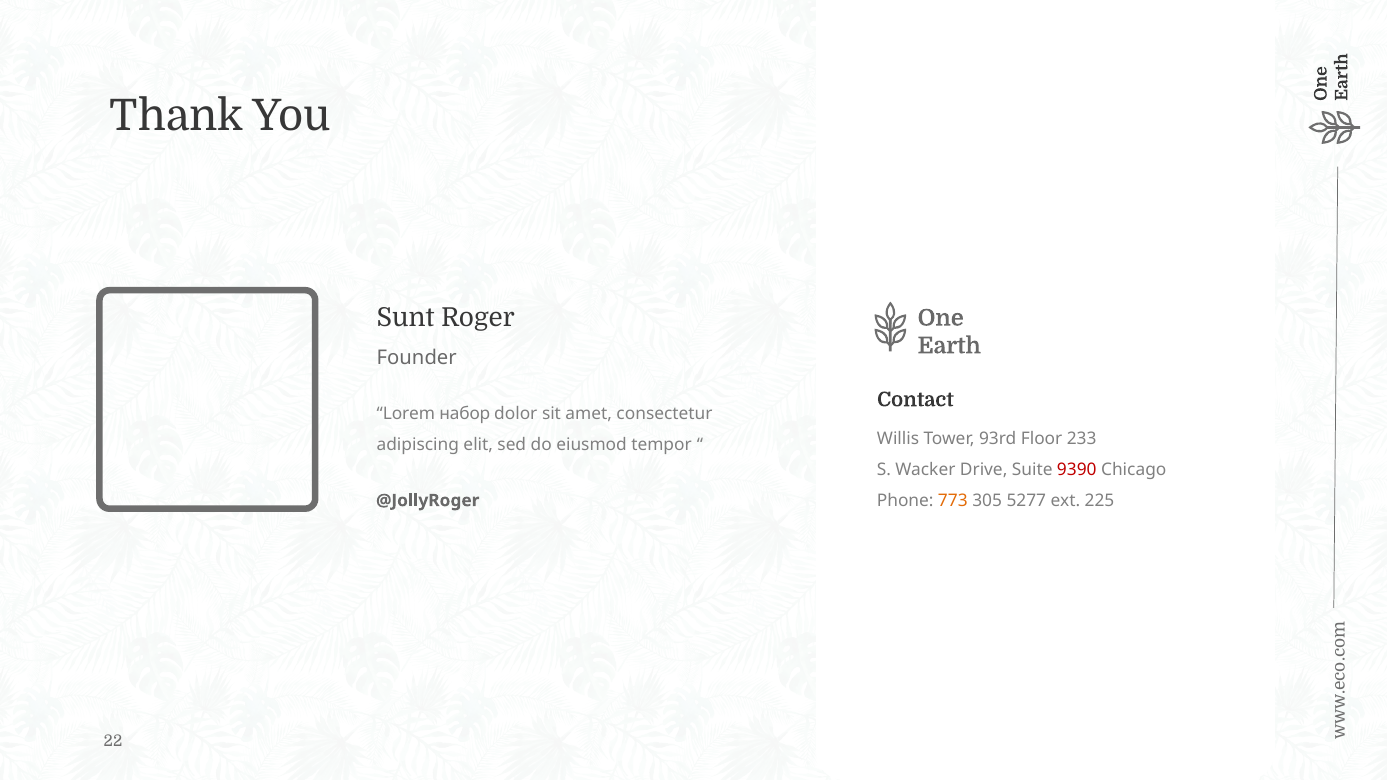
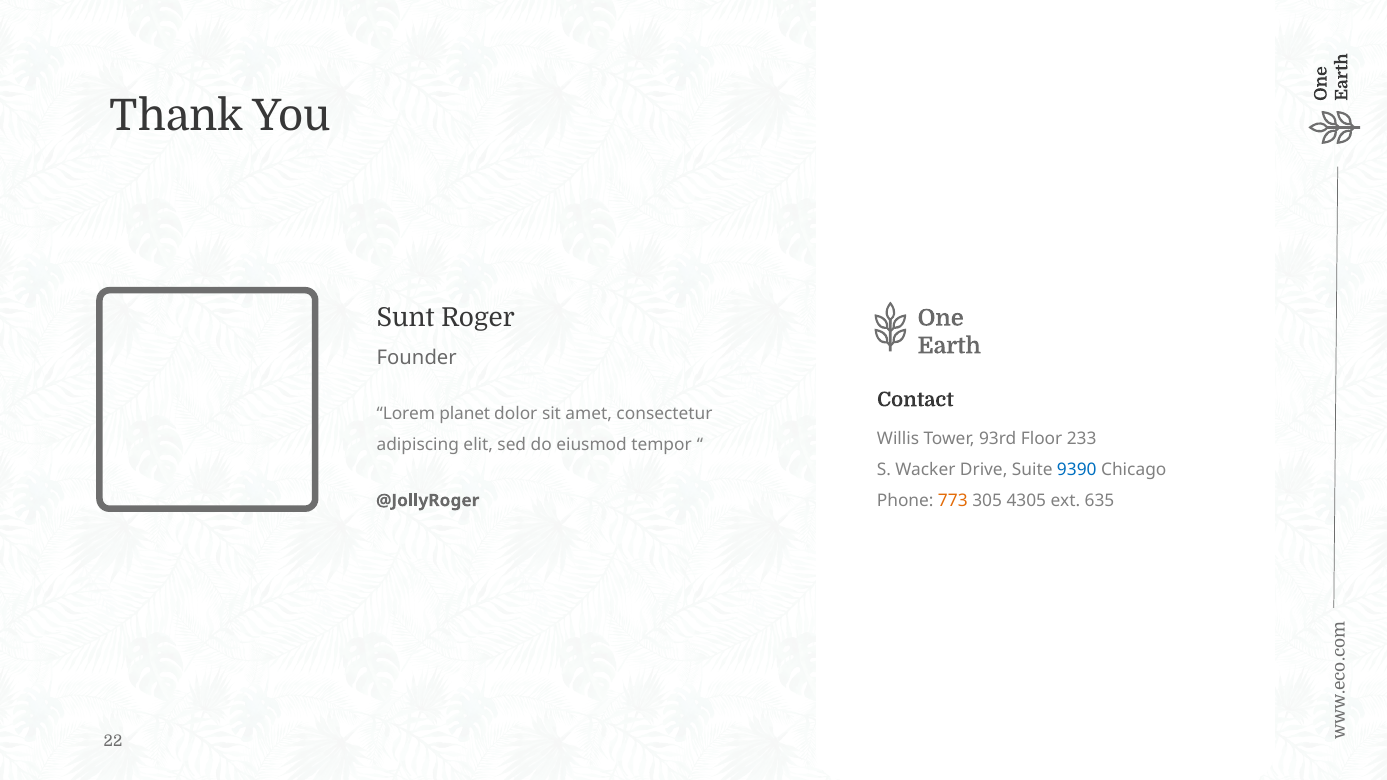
набор: набор -> planet (465, 414)
9390 colour: red -> blue (1077, 470)
5277: 5277 -> 4305 (1026, 501)
225: 225 -> 635 (1100, 501)
